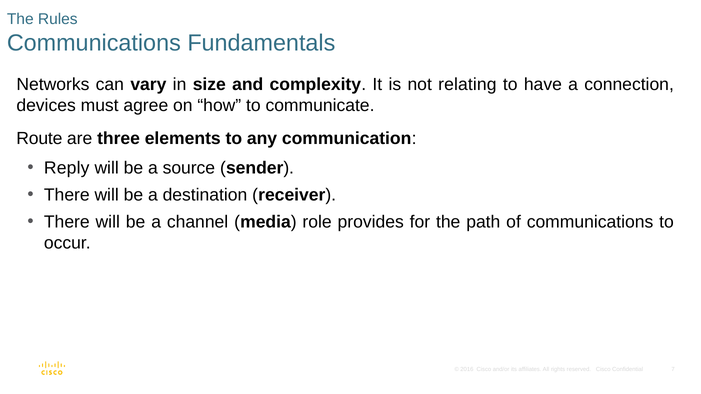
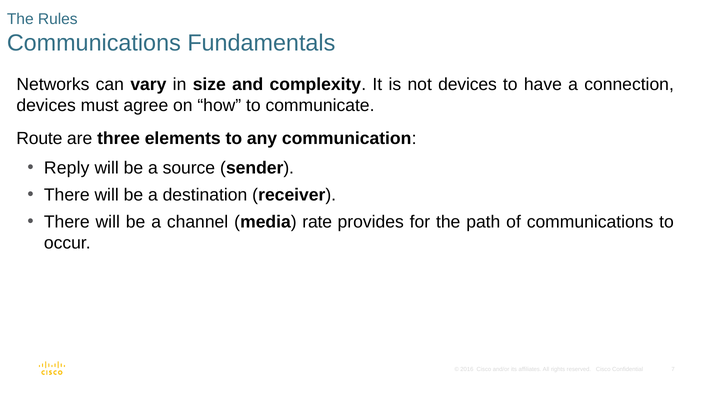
not relating: relating -> devices (467, 85)
role: role -> rate (317, 222)
